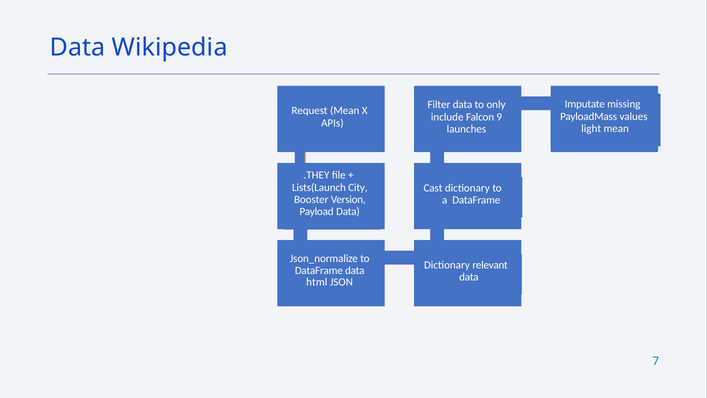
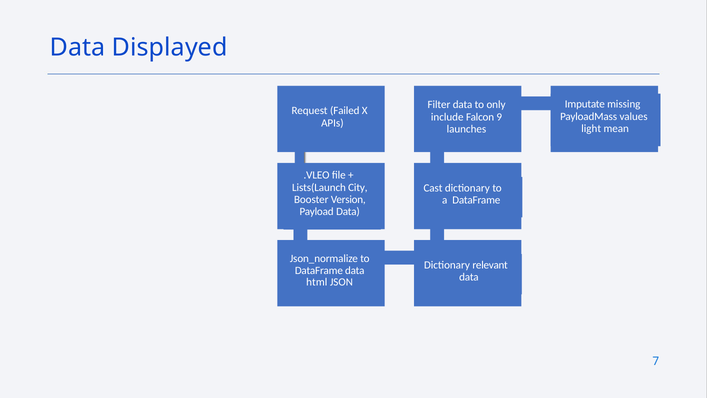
Wikipedia: Wikipedia -> Displayed (170, 47)
Request Mean: Mean -> Failed (345, 111)
.THEY: .THEY -> .VLEO (317, 175)
